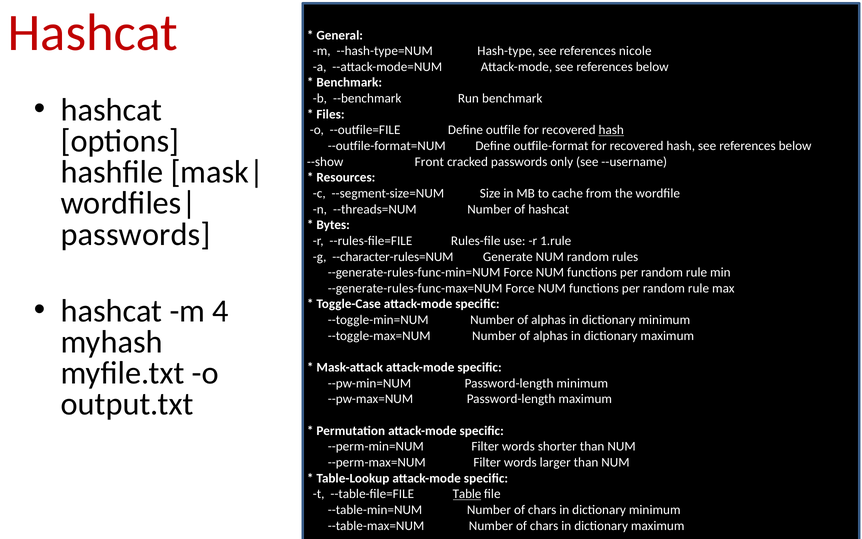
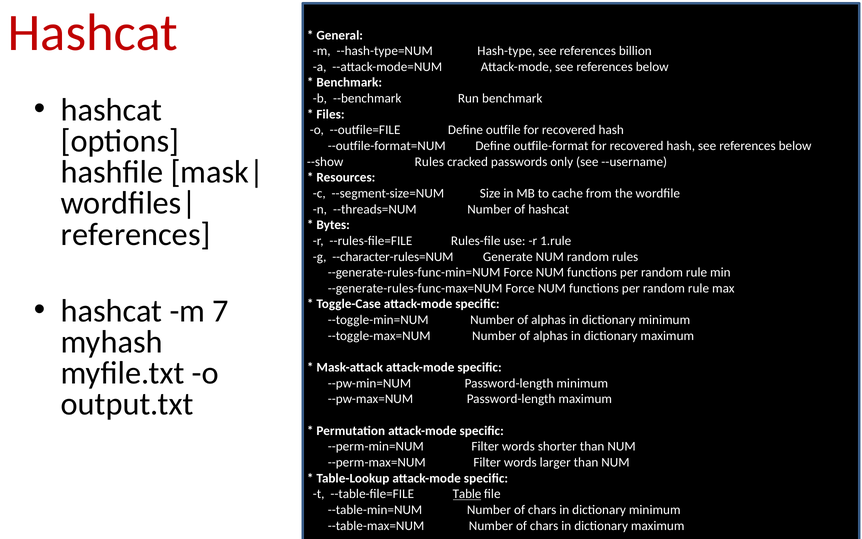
nicole: nicole -> billion (635, 51)
hash underline: present -> none (611, 130)
--show Front: Front -> Rules (429, 162)
passwords: passwords -> references (136, 234)
4: 4 -> 7 (221, 311)
